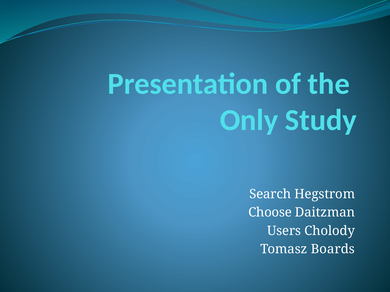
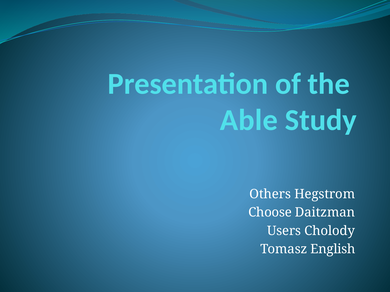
Only: Only -> Able (249, 120)
Search: Search -> Others (270, 194)
Boards: Boards -> English (333, 250)
